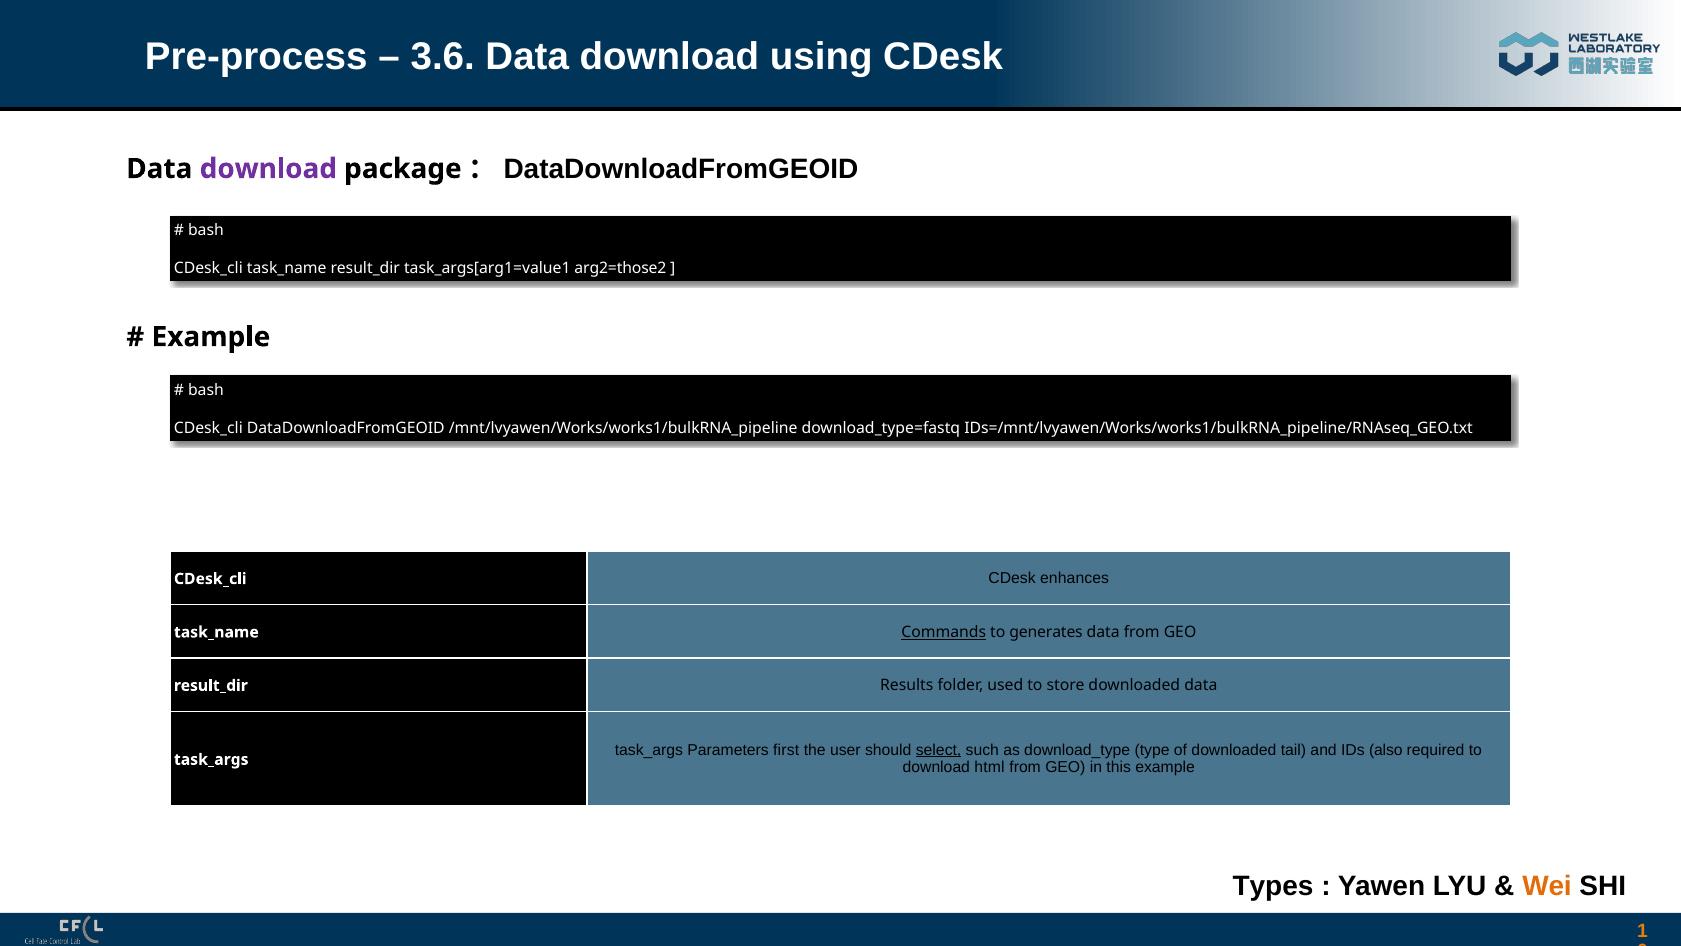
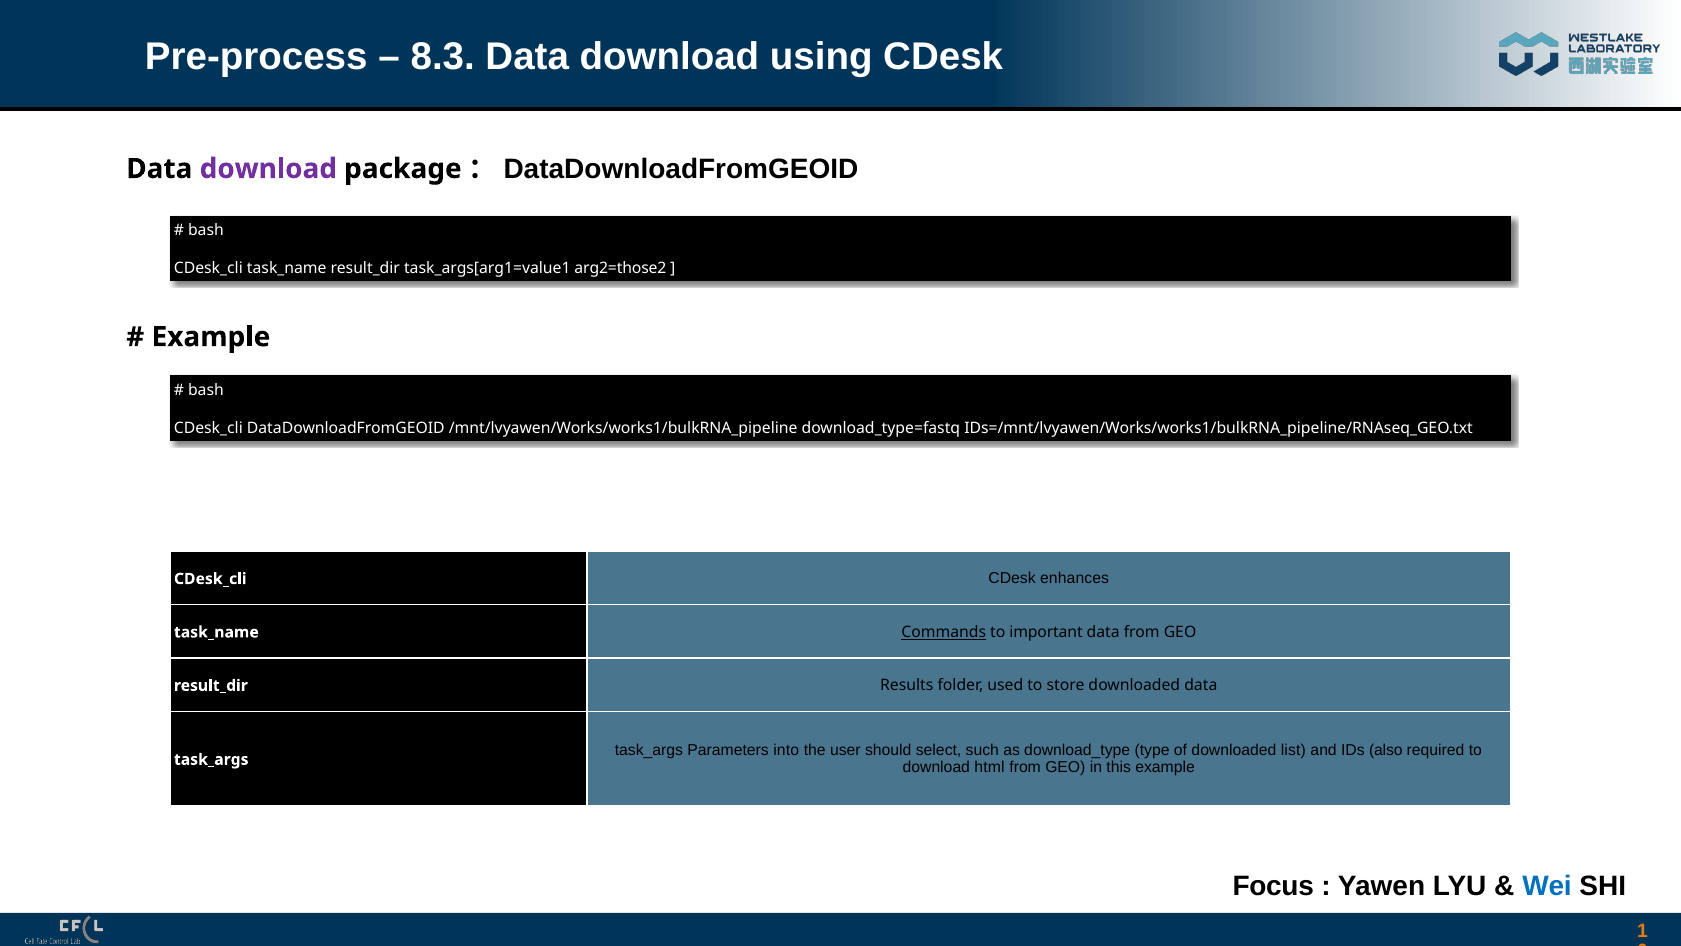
3.6: 3.6 -> 8.3 (443, 57)
generates: generates -> important (1046, 632)
first: first -> into (786, 750)
select underline: present -> none (939, 750)
tail: tail -> list (1293, 750)
Types: Types -> Focus (1273, 886)
Wei colour: orange -> blue (1547, 886)
